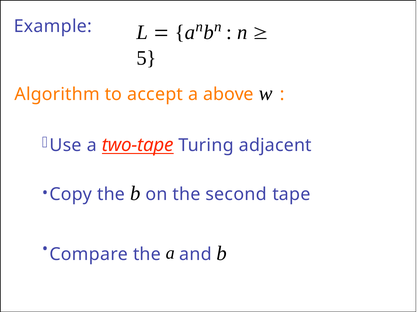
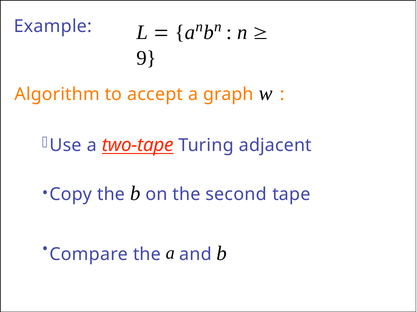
5: 5 -> 9 (146, 58)
above: above -> graph (228, 94)
